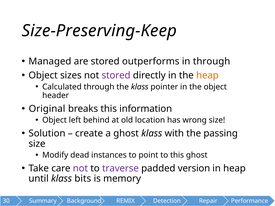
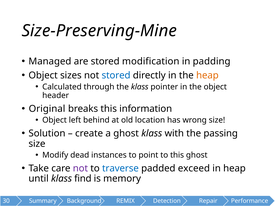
Size-Preserving-Keep: Size-Preserving-Keep -> Size-Preserving-Mine (99, 31)
outperforms: outperforms -> modification (151, 61)
in through: through -> padding (212, 61)
stored colour: purple -> blue (116, 76)
traverse colour: purple -> blue (120, 169)
version: version -> exceed (194, 169)
bits: bits -> find (83, 179)
